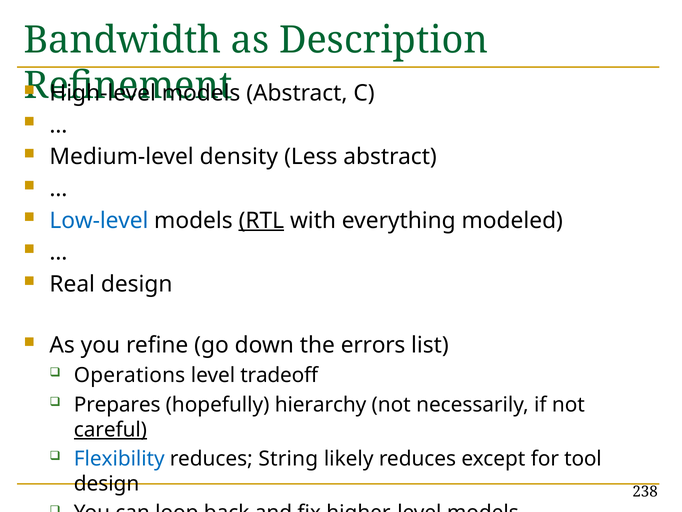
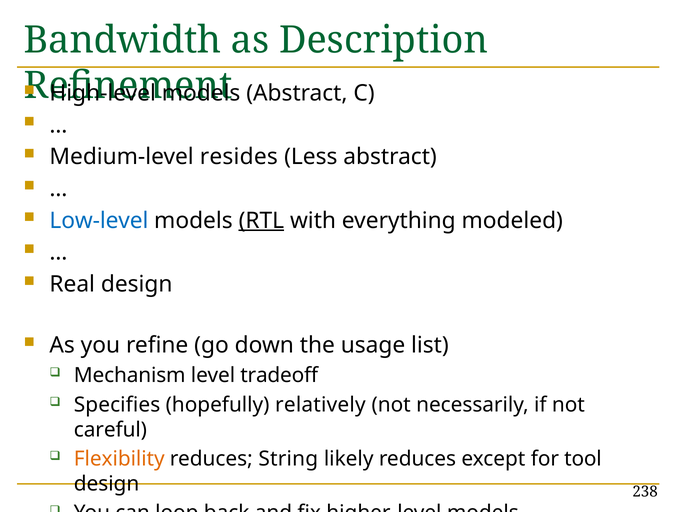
density: density -> resides (239, 157)
errors: errors -> usage (373, 345)
Operations: Operations -> Mechanism (130, 375)
Prepares: Prepares -> Specifies (117, 404)
hierarchy: hierarchy -> relatively (320, 404)
careful underline: present -> none (110, 429)
Flexibility colour: blue -> orange (119, 458)
